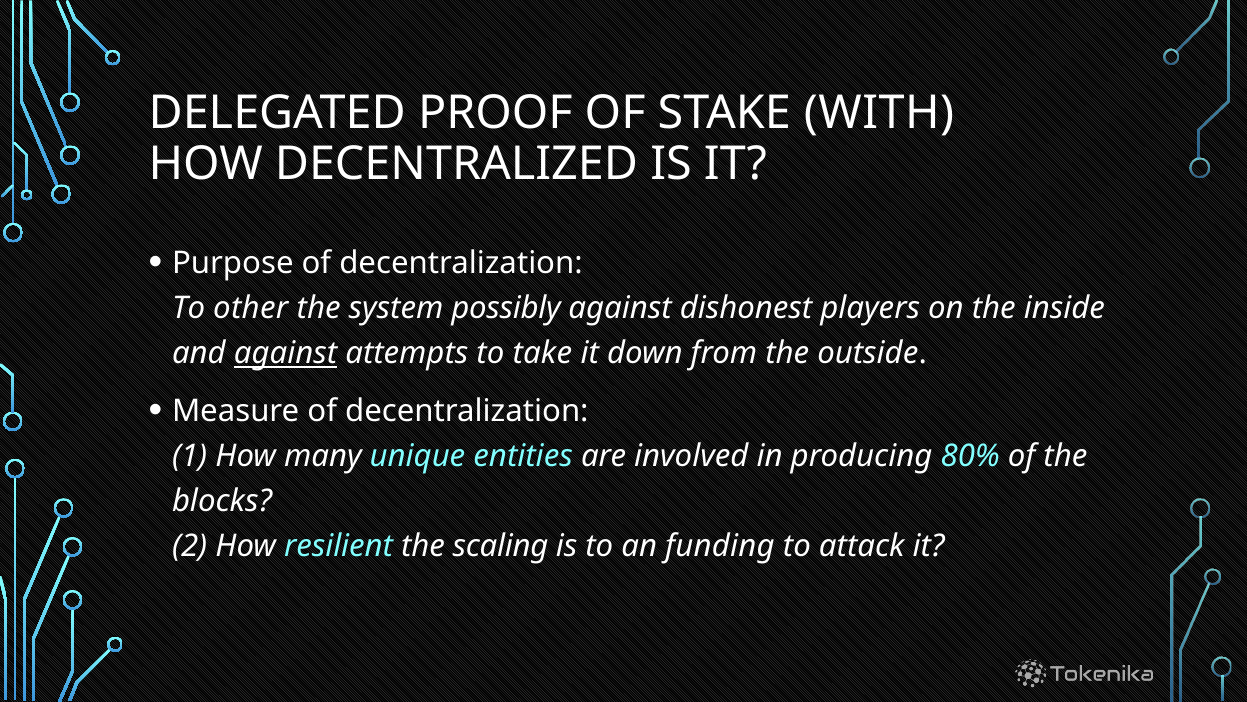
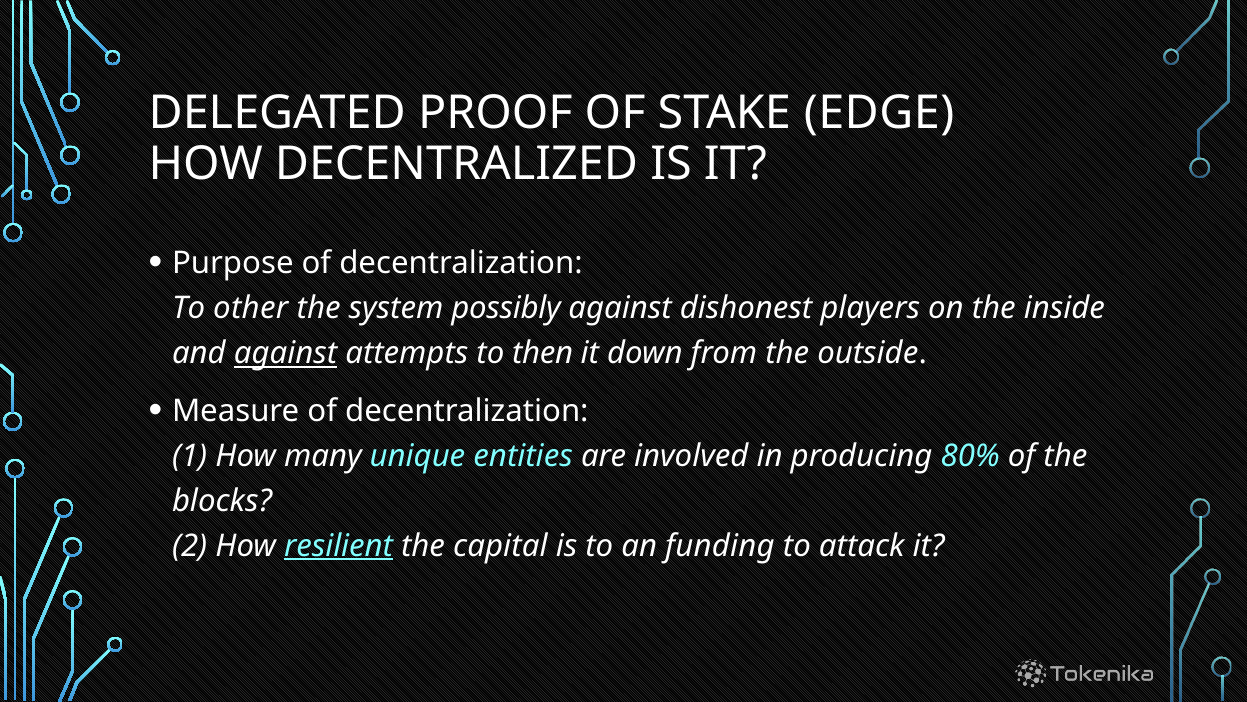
WITH: WITH -> EDGE (879, 113)
take: take -> then (543, 353)
resilient underline: none -> present (339, 545)
scaling: scaling -> capital (500, 545)
